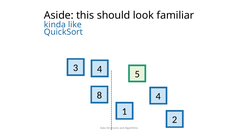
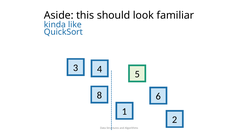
8 4: 4 -> 6 (158, 97)
